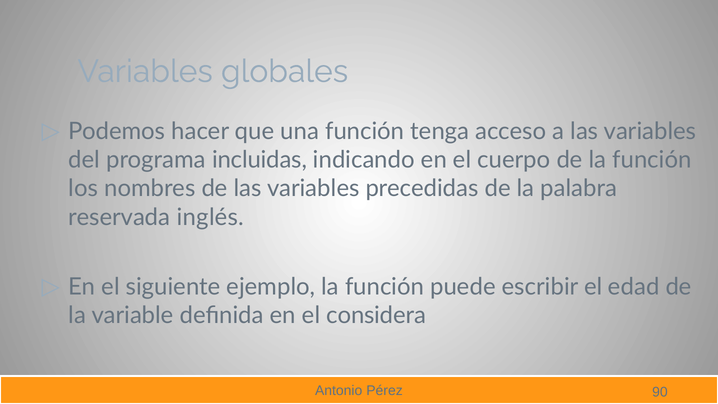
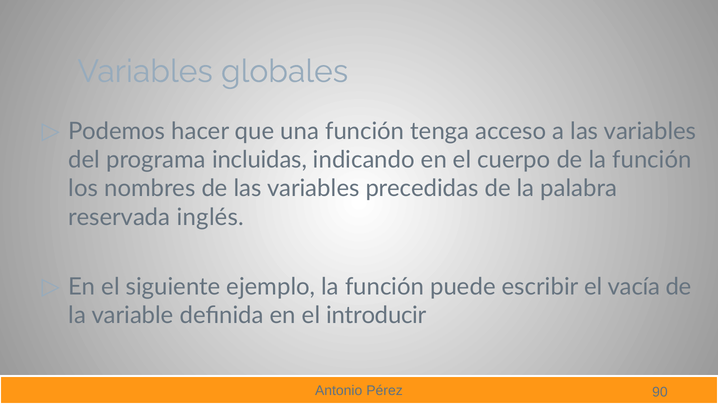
edad: edad -> vacía (634, 287)
considera: considera -> introducir (376, 315)
